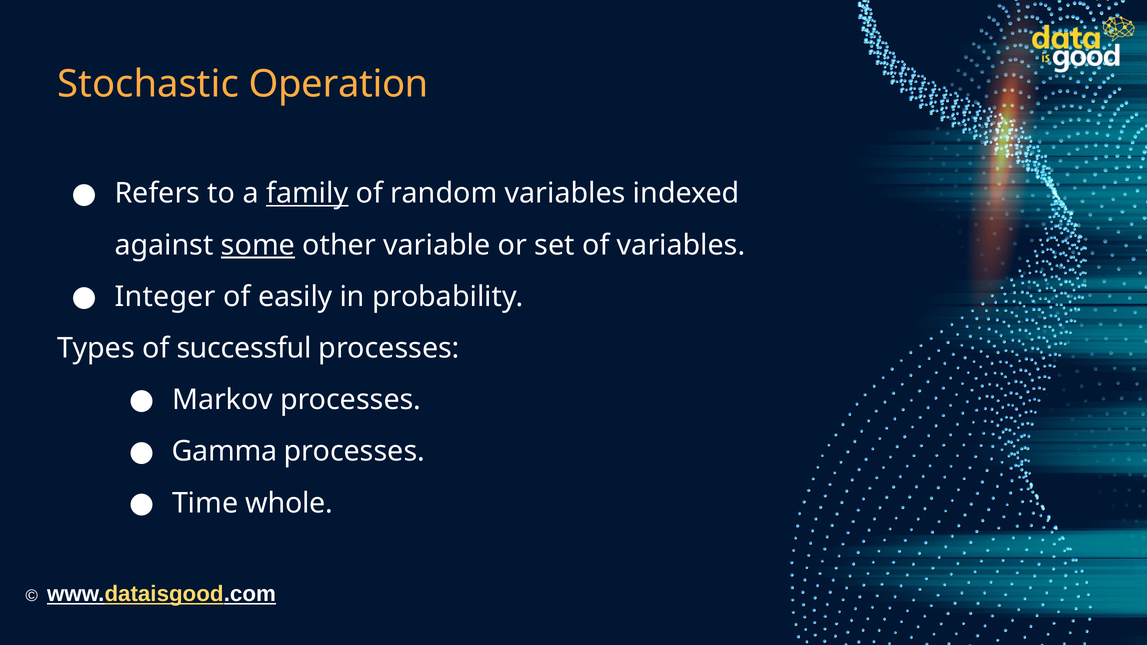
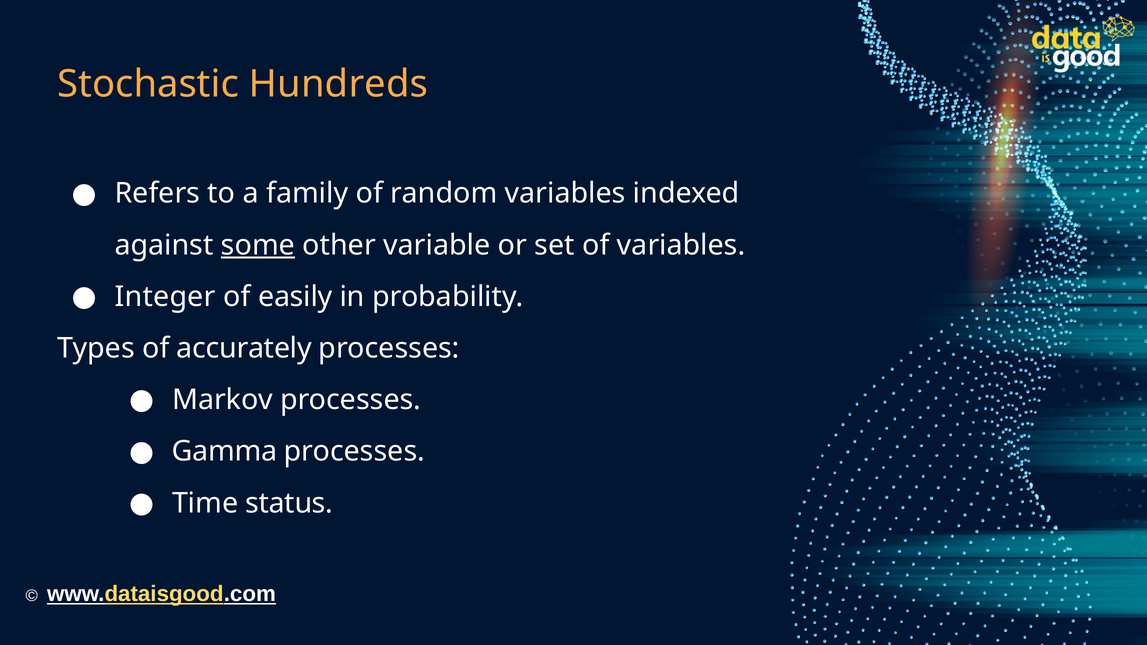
Operation: Operation -> Hundreds (338, 84)
family underline: present -> none (307, 194)
successful: successful -> accurately (244, 348)
whole: whole -> status (289, 503)
